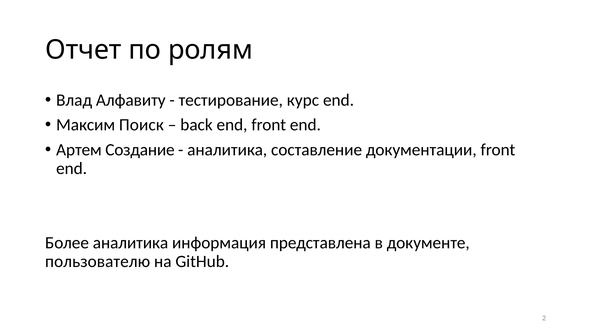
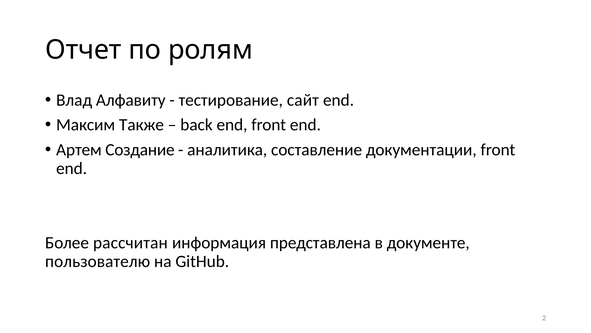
курс: курс -> сайт (303, 100)
Поиск: Поиск -> Также (141, 125)
Более аналитика: аналитика -> рассчитан (130, 242)
